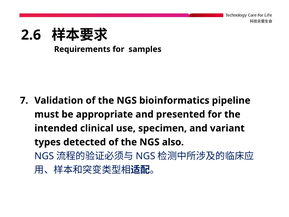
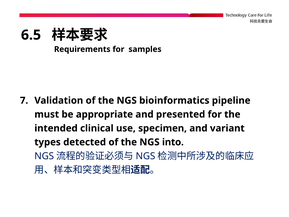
2.6: 2.6 -> 6.5 (31, 35)
also: also -> into (173, 142)
